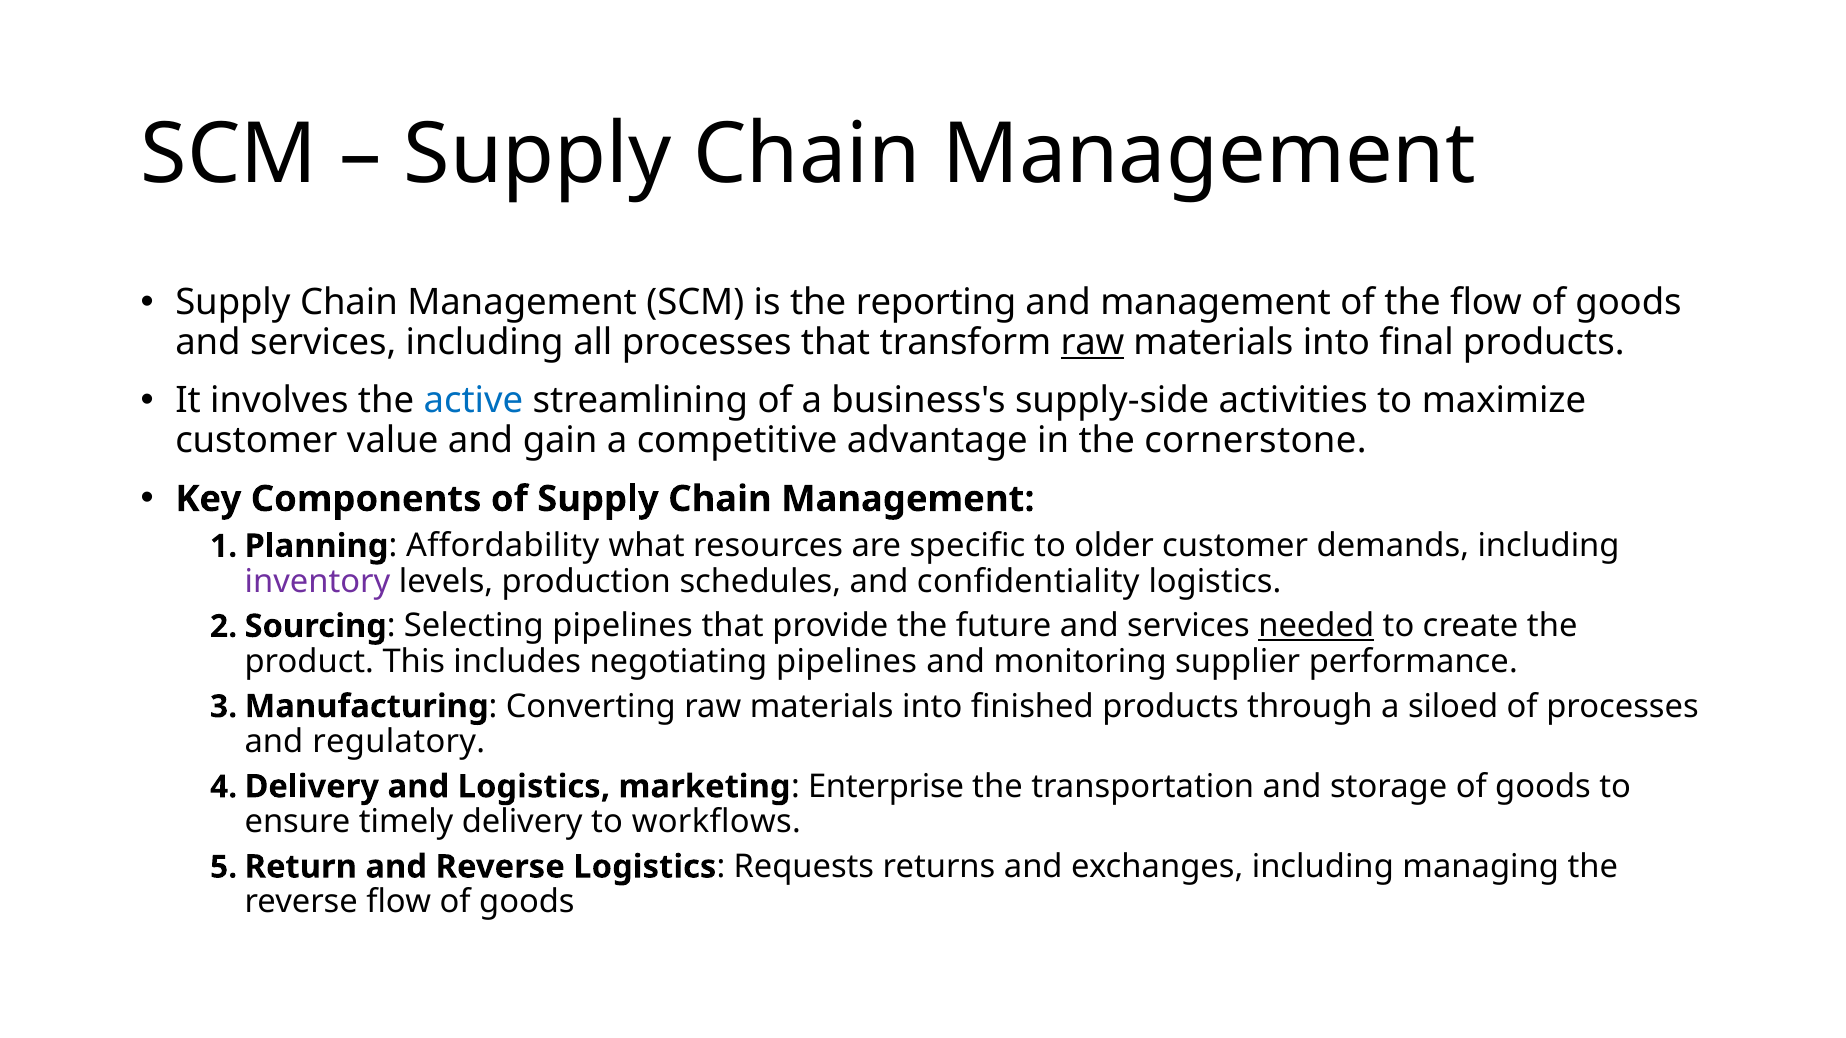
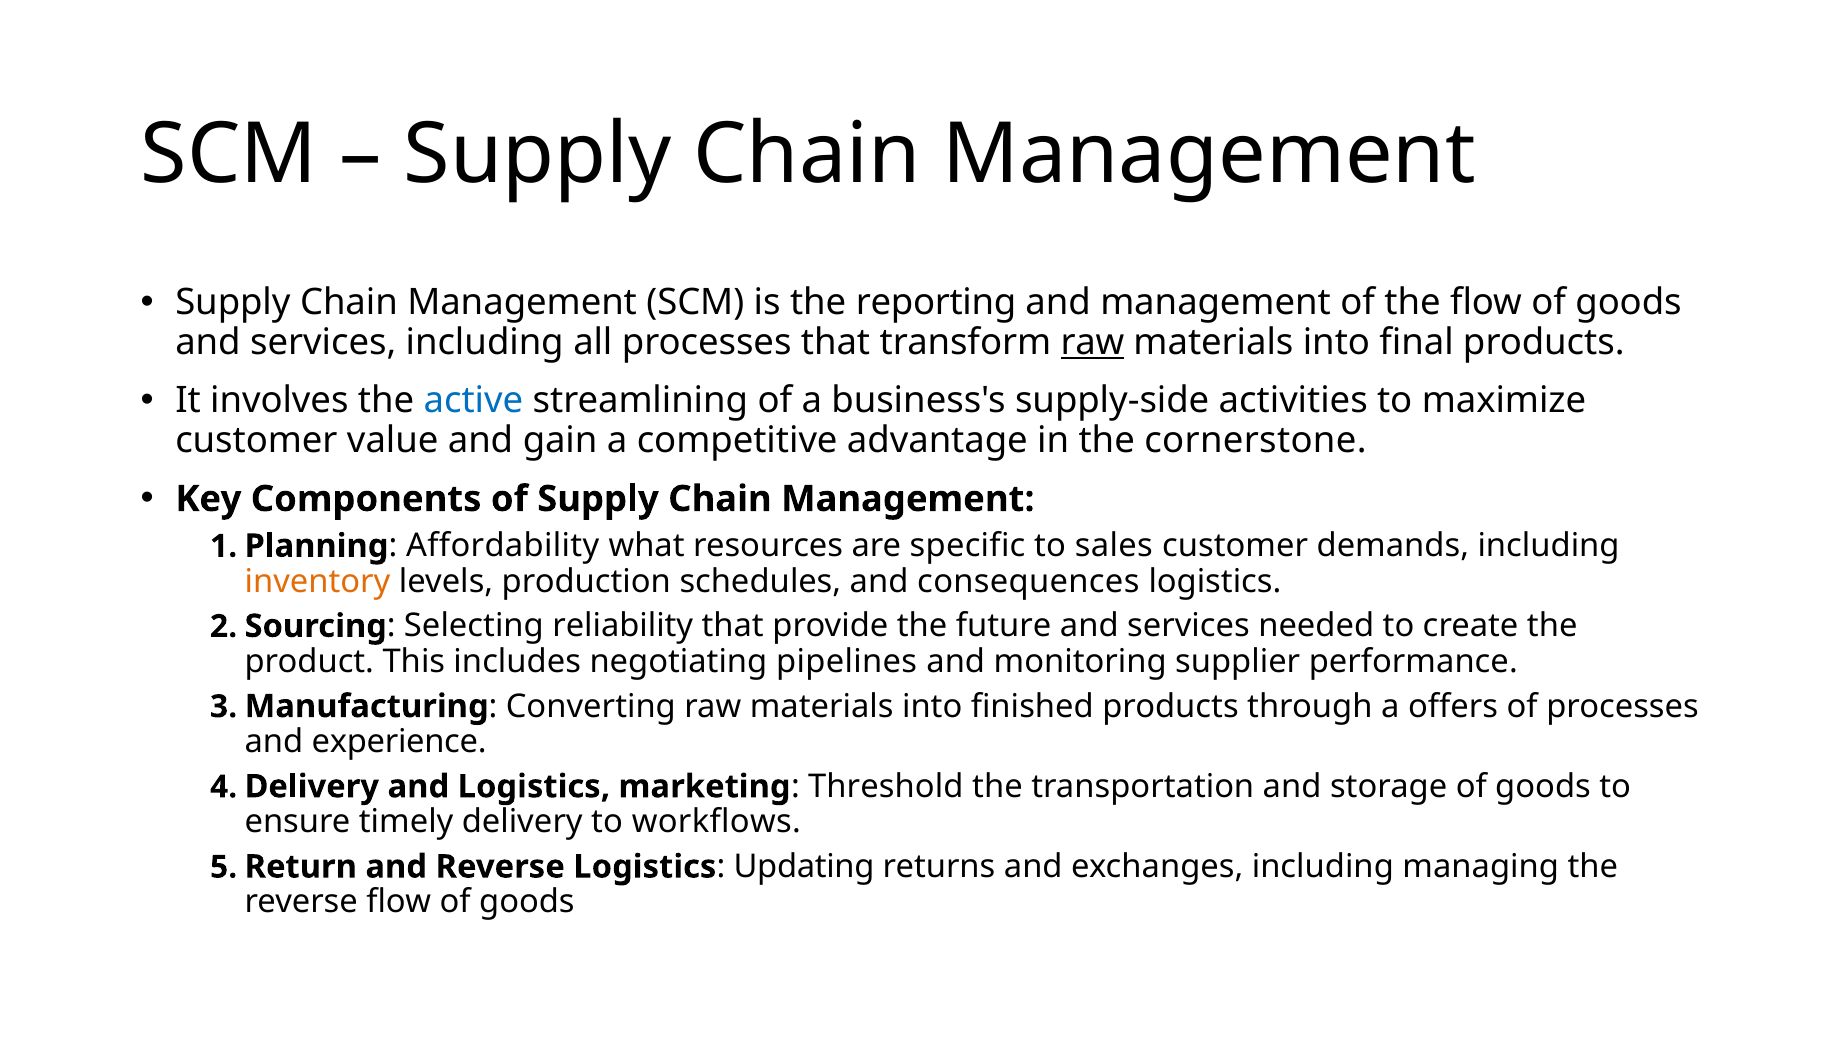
older: older -> sales (1114, 546)
inventory colour: purple -> orange (317, 581)
confidentiality: confidentiality -> consequences (1028, 581)
Selecting pipelines: pipelines -> reliability (623, 626)
needed underline: present -> none (1316, 626)
siloed: siloed -> offers (1453, 707)
regulatory: regulatory -> experience (399, 742)
Enterprise: Enterprise -> Threshold (886, 787)
Requests: Requests -> Updating (804, 867)
